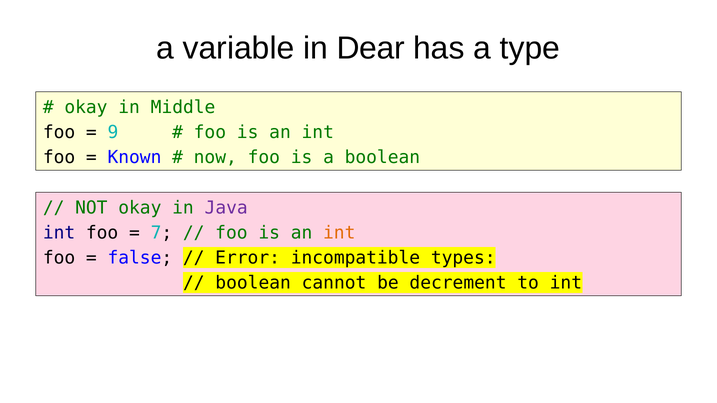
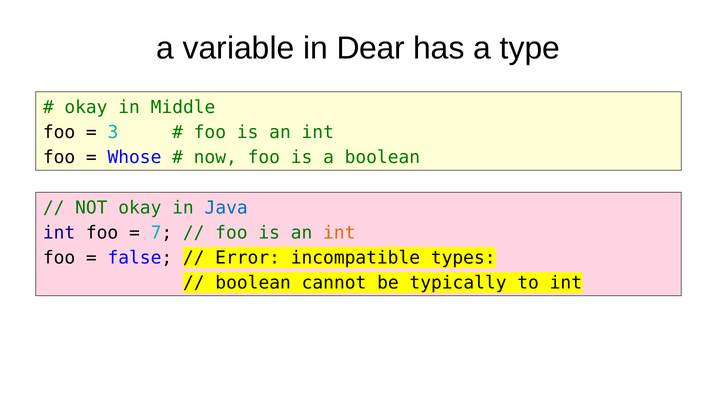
9: 9 -> 3 (113, 132)
Known: Known -> Whose (134, 157)
Java colour: purple -> blue (226, 208)
decrement: decrement -> typically (458, 283)
